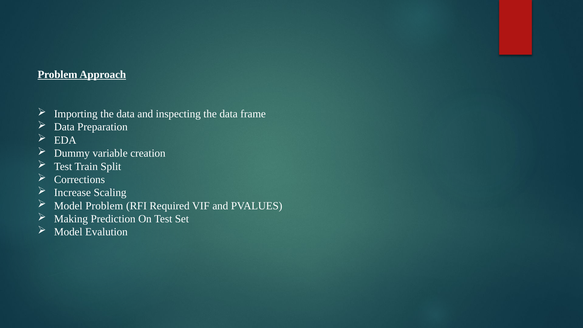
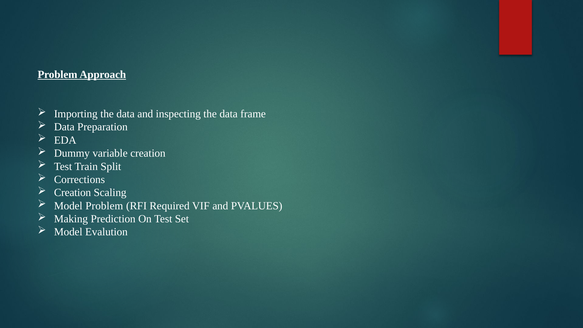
Increase: Increase -> Creation (73, 193)
